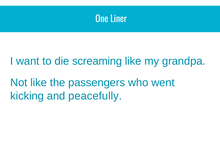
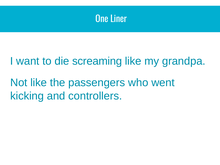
peacefully: peacefully -> controllers (95, 96)
